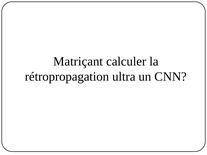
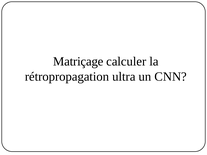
Matriçant: Matriçant -> Matriçage (78, 62)
